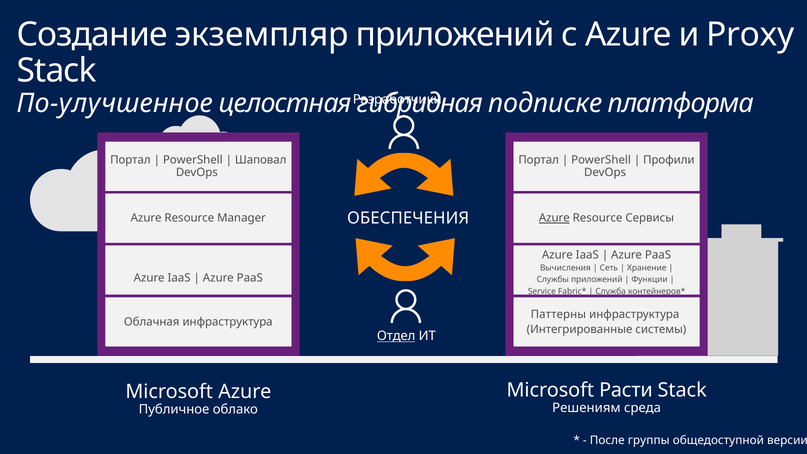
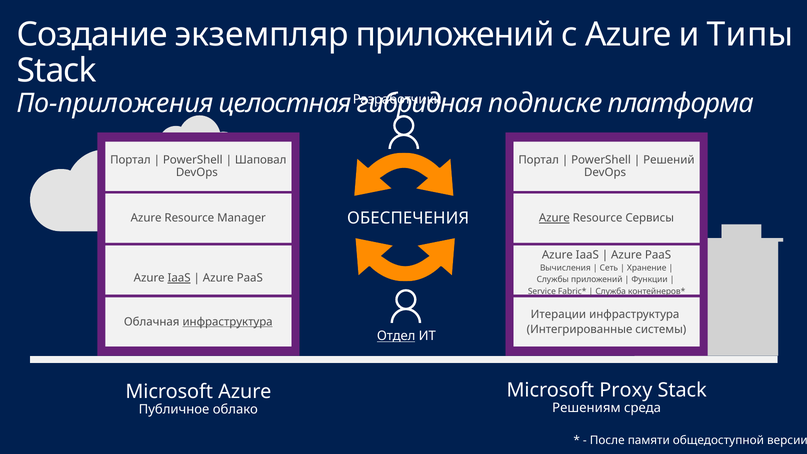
Proxy: Proxy -> Типы (750, 34)
По-улучшенное: По-улучшенное -> По-приложения (115, 104)
Профили: Профили -> Решений (669, 160)
IaaS underline: none -> present (179, 278)
Паттерны: Паттерны -> Итерации (558, 314)
инфраструктура underline: none -> present (228, 322)
Расти: Расти -> Proxy (626, 390)
группы: группы -> памяти (649, 440)
